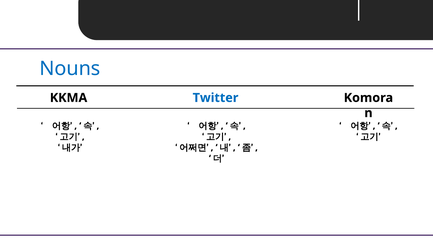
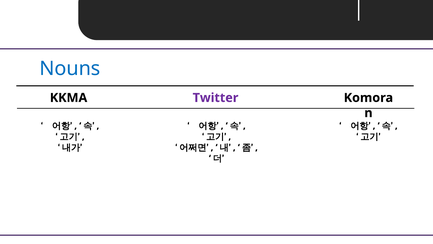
Twitter colour: blue -> purple (216, 98)
